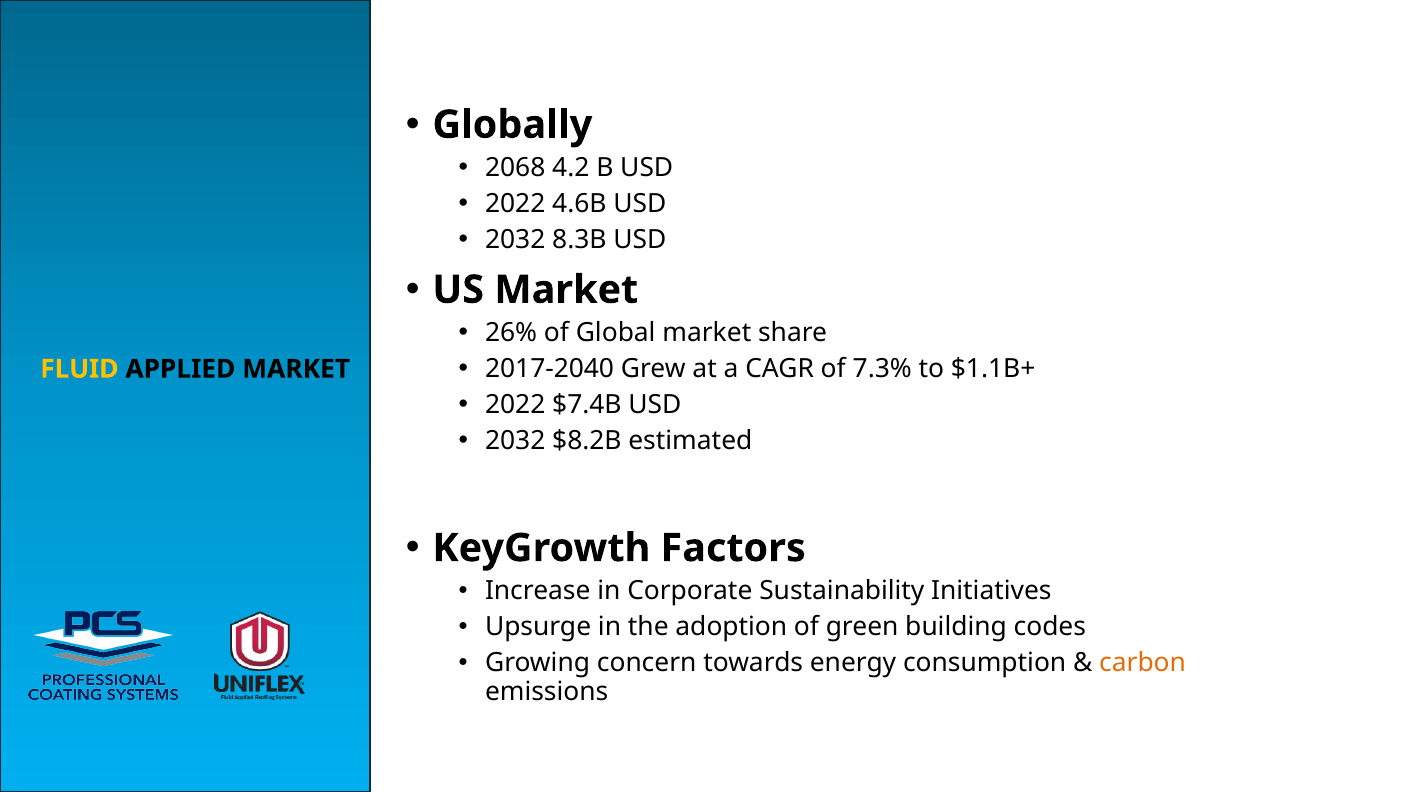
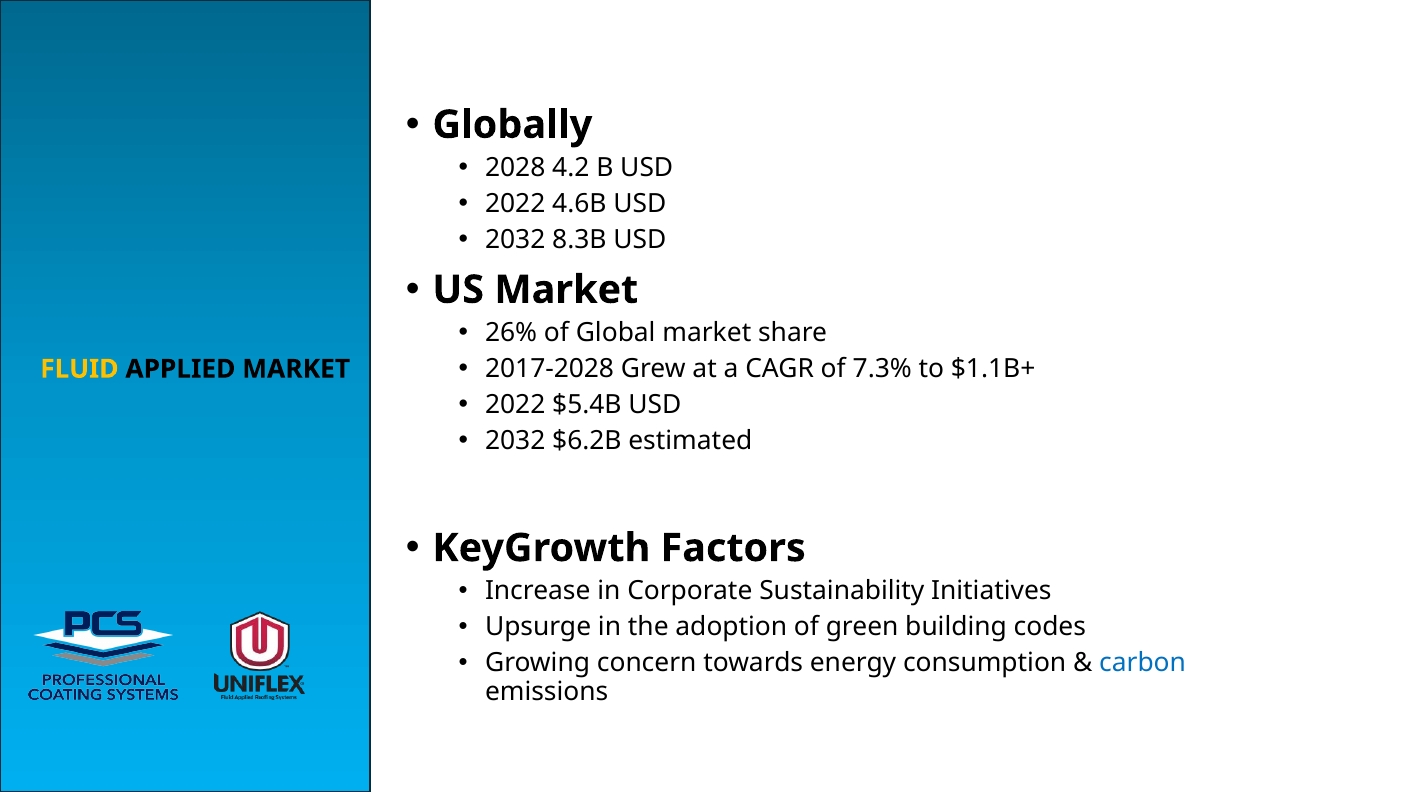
2068: 2068 -> 2028 (515, 168)
2017-2040: 2017-2040 -> 2017-2028 (550, 368)
$7.4B: $7.4B -> $5.4B (587, 404)
$8.2B: $8.2B -> $6.2B (587, 440)
carbon colour: orange -> blue (1143, 662)
